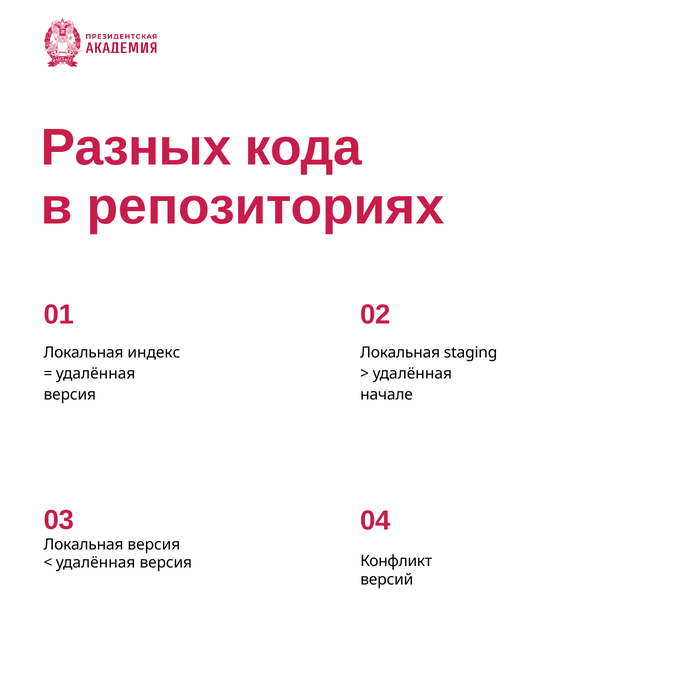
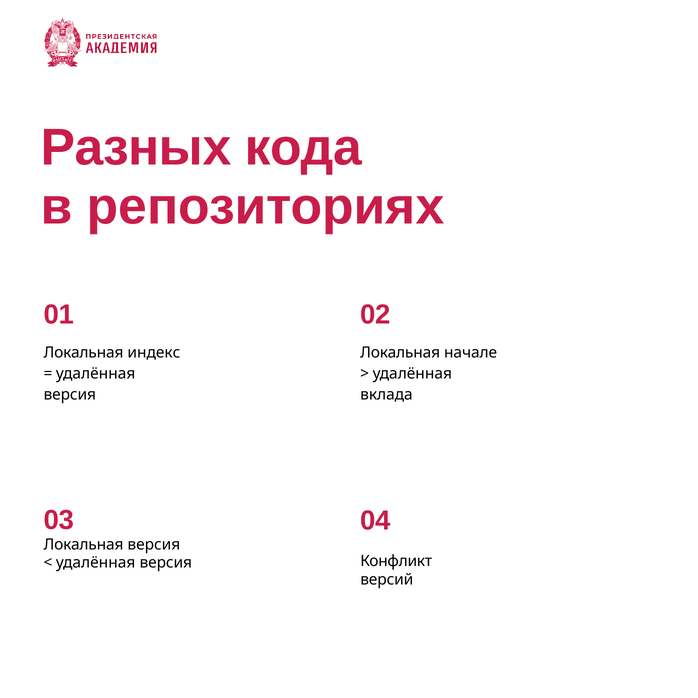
staging: staging -> начале (471, 352)
начале: начале -> вклада (386, 395)
